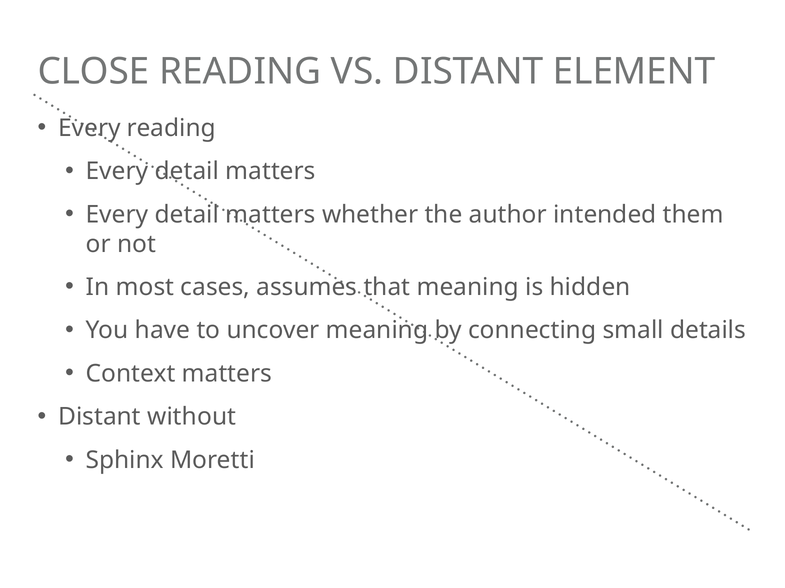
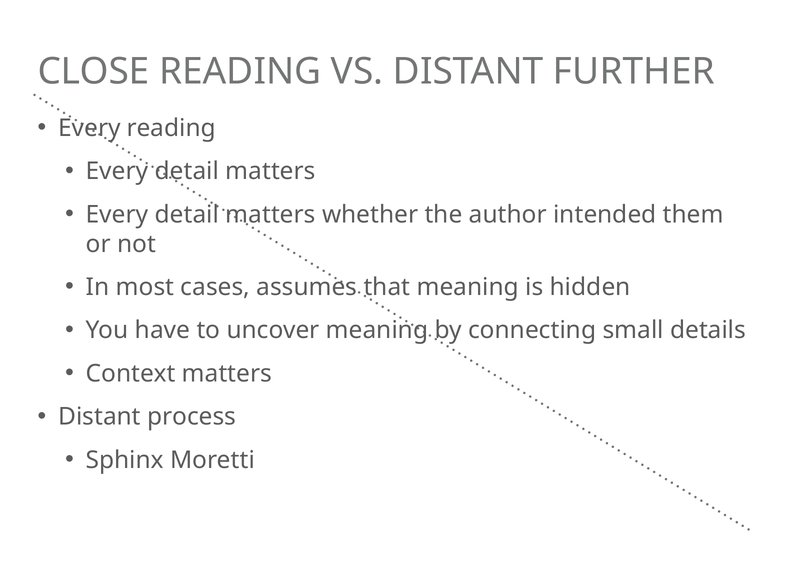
ELEMENT: ELEMENT -> FURTHER (634, 72)
without: without -> process (192, 417)
